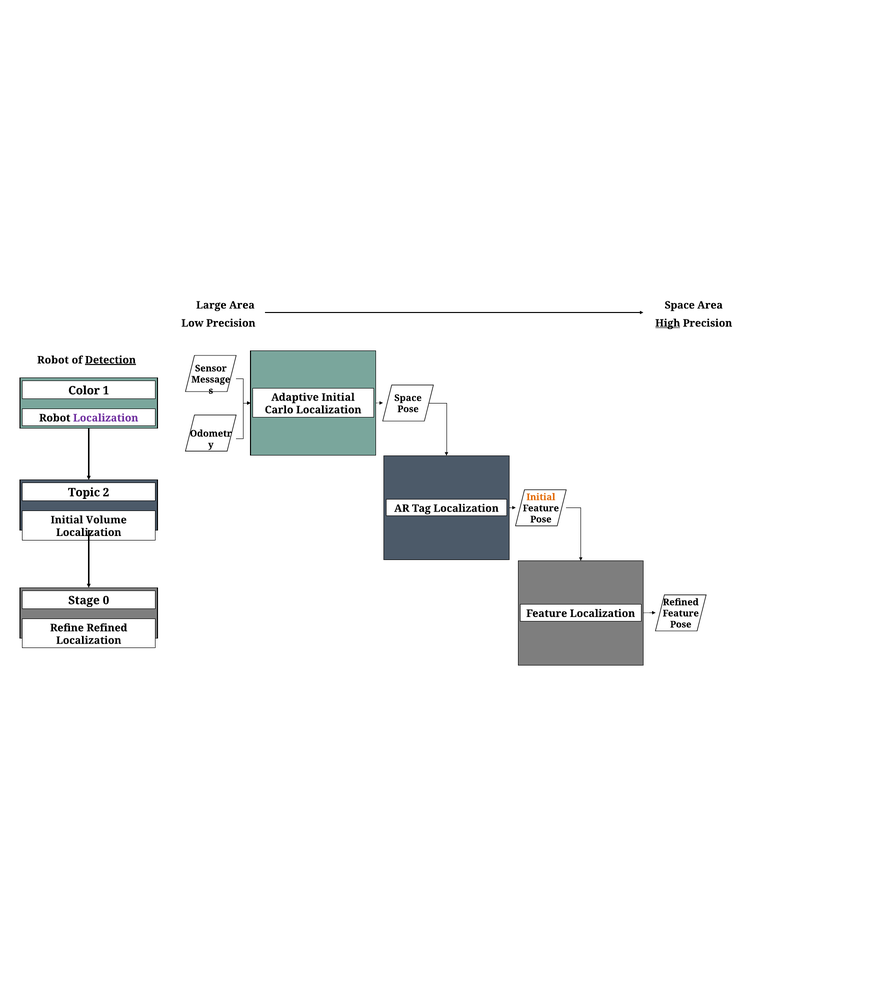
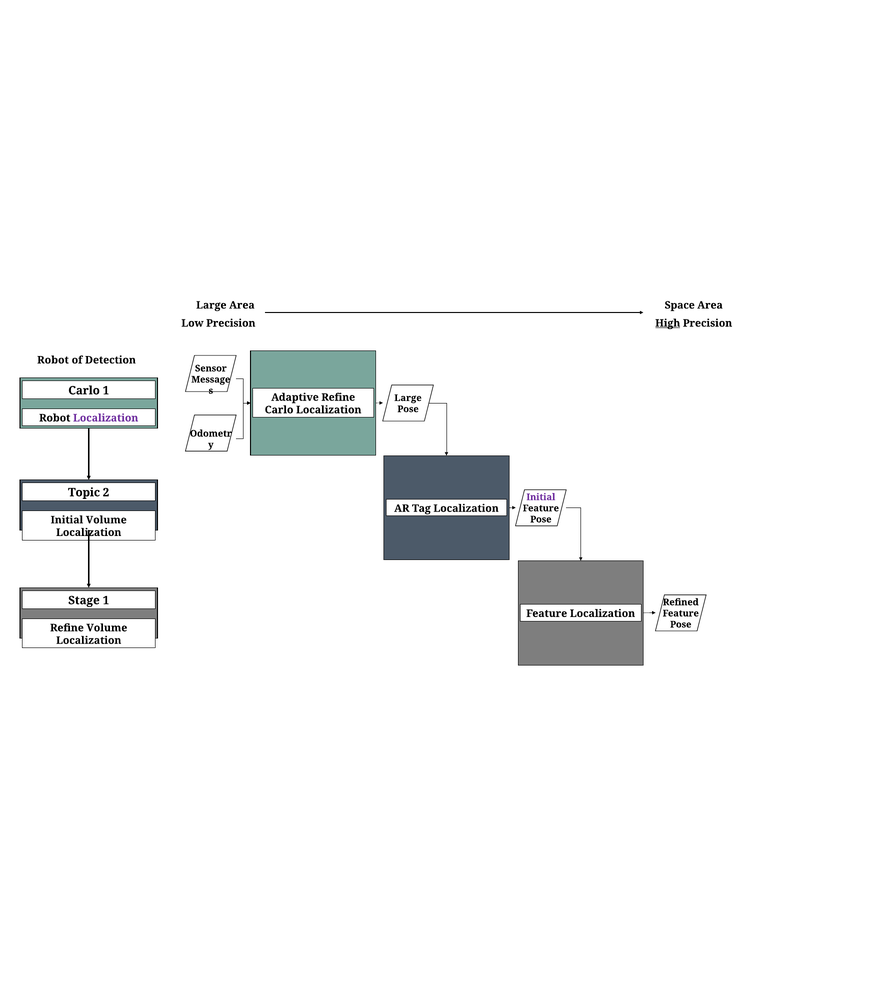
Detection underline: present -> none (110, 360)
Color: Color -> Carlo (84, 390)
Adaptive Initial: Initial -> Refine (338, 397)
Space: Space -> Large (408, 398)
Initial colour: orange -> purple (541, 497)
Stage 0: 0 -> 1 (106, 600)
Refine Refined: Refined -> Volume (107, 627)
